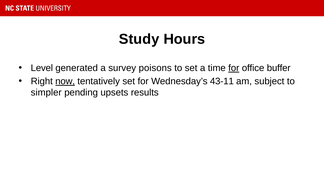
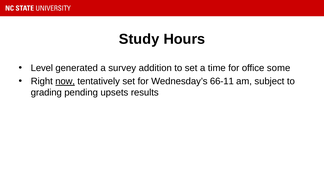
poisons: poisons -> addition (155, 68)
for underline: present -> none (234, 68)
buffer: buffer -> some (279, 68)
43-11: 43-11 -> 66-11 (222, 81)
simpler: simpler -> grading (46, 93)
